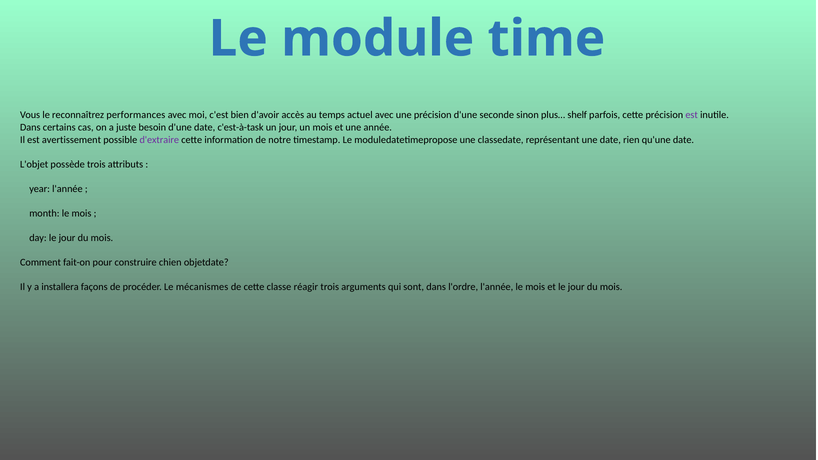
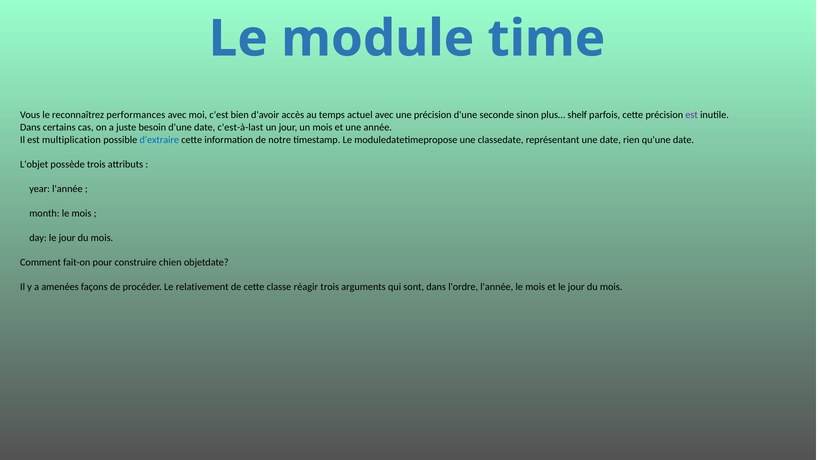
c'est-à-task: c'est-à-task -> c'est-à-last (240, 127)
avertissement: avertissement -> multiplication (71, 140)
d'extraire colour: purple -> blue (159, 140)
installera: installera -> amenées (60, 287)
mécanismes: mécanismes -> relativement (202, 287)
